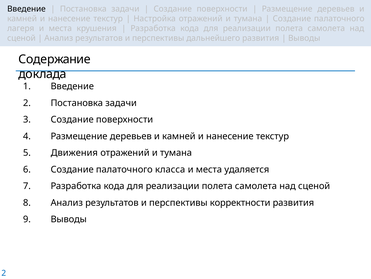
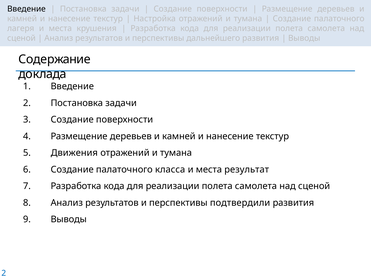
удаляется: удаляется -> результат (247, 169)
корректности: корректности -> подтвердили (240, 202)
